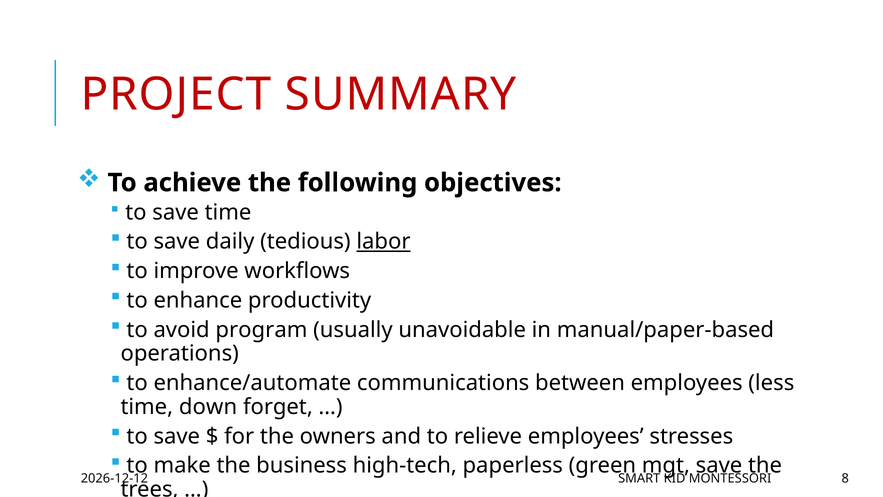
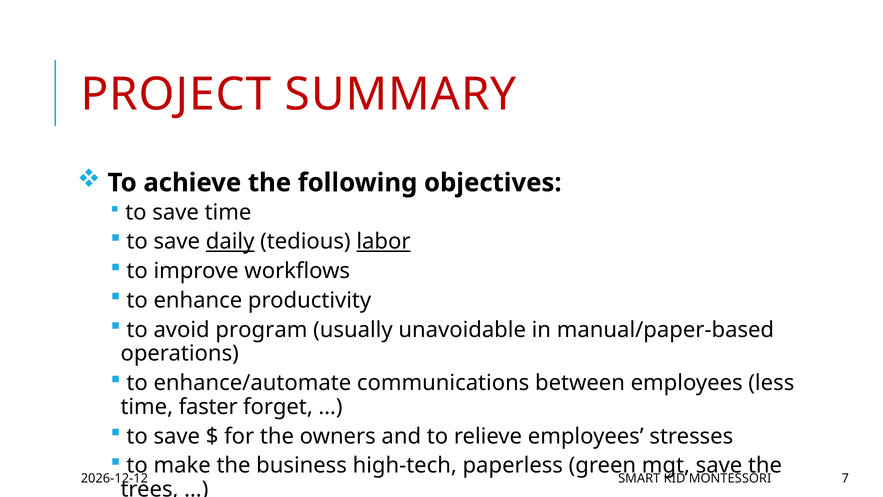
daily underline: none -> present (230, 242)
down: down -> faster (208, 407)
8: 8 -> 7 (845, 478)
